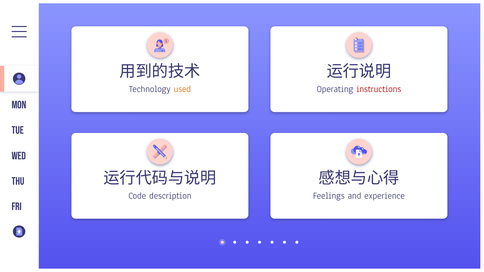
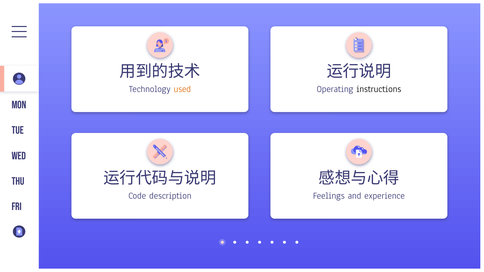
instructions colour: red -> black (379, 89)
